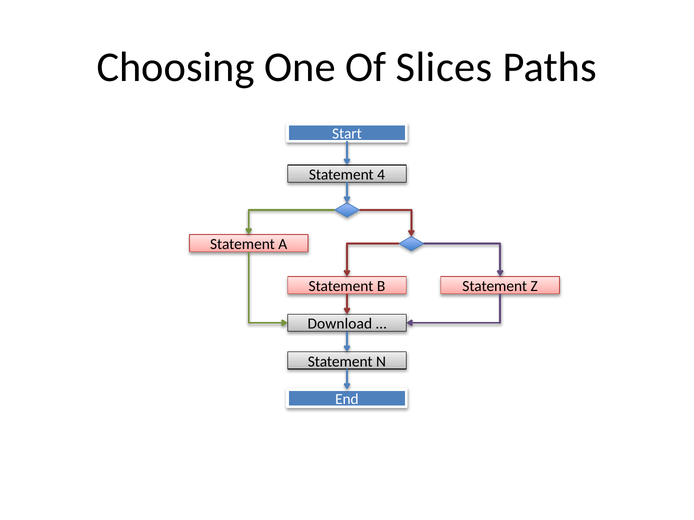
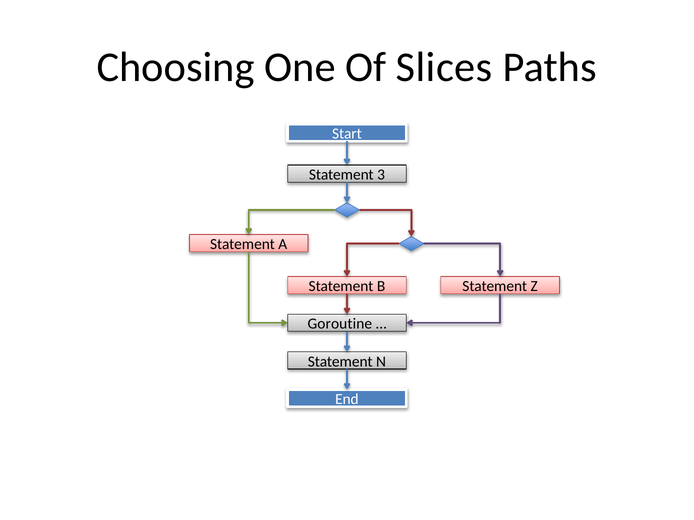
4: 4 -> 3 (381, 175)
Download: Download -> Goroutine (340, 324)
